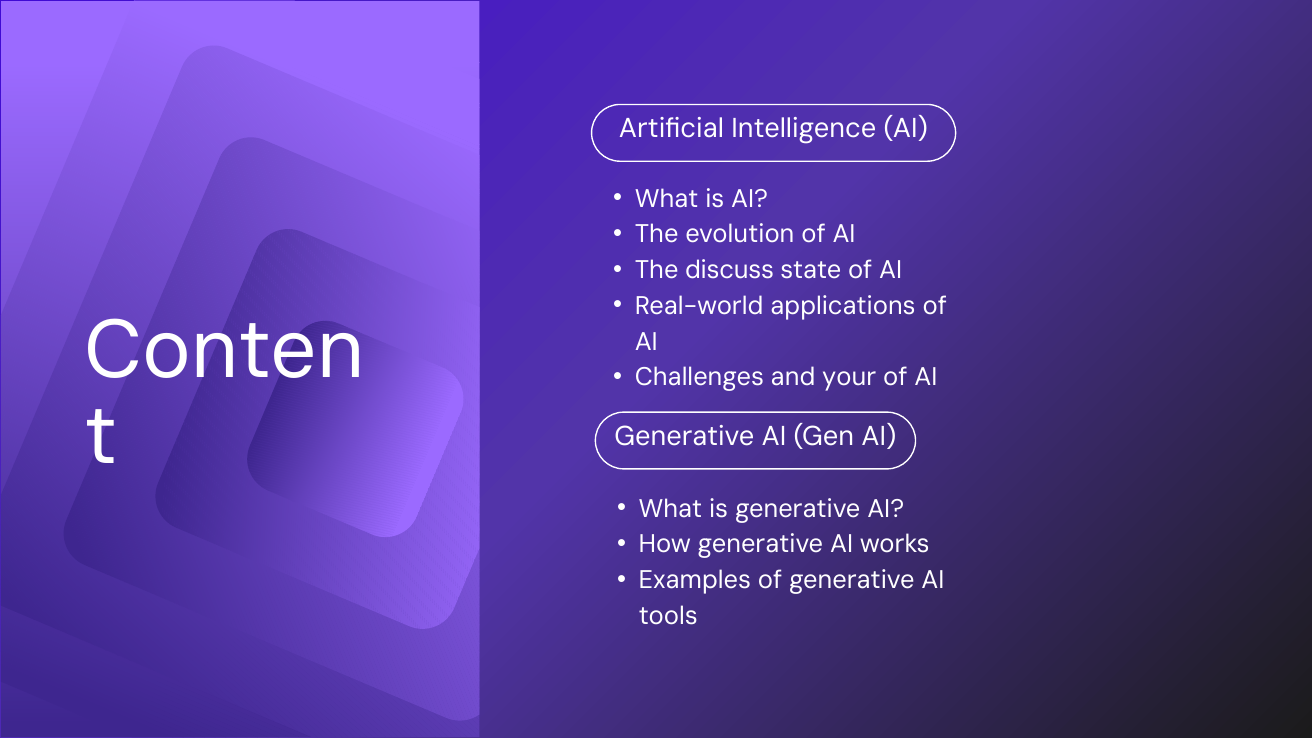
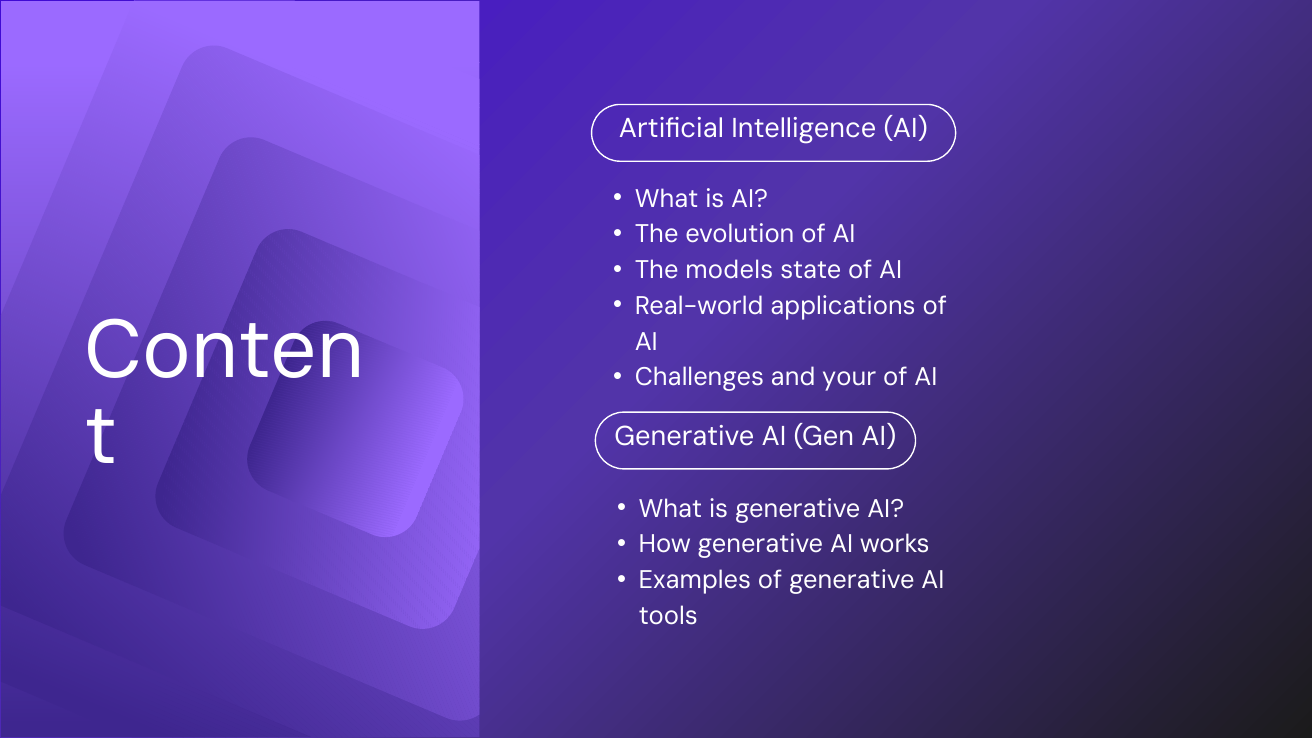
discuss: discuss -> models (729, 270)
